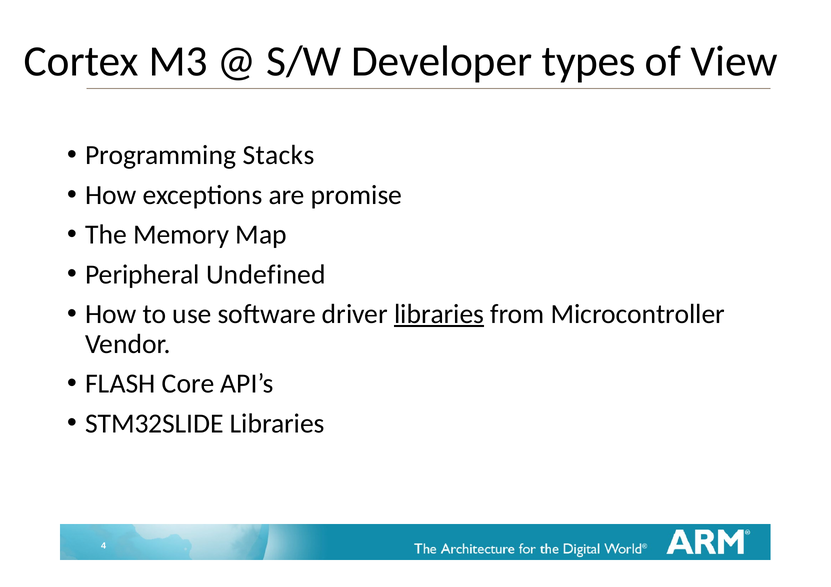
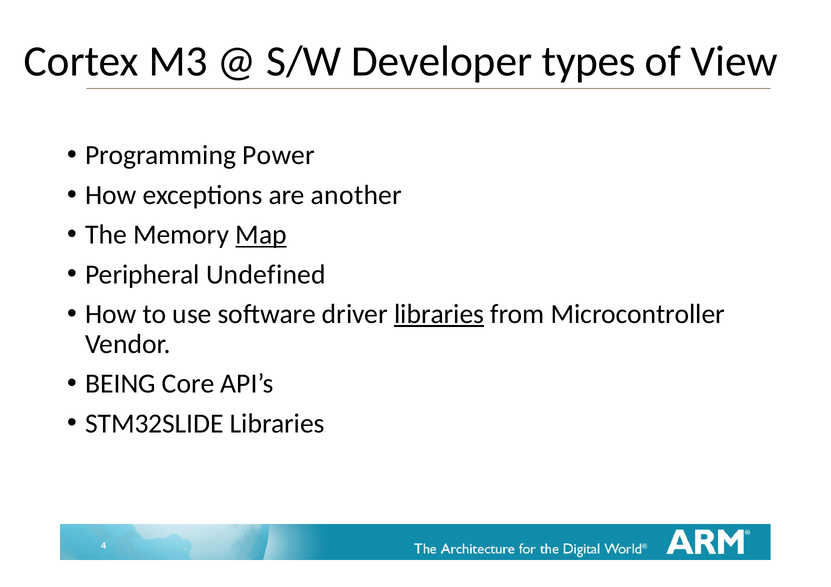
Stacks: Stacks -> Power (279, 155)
promise: promise -> another (356, 195)
Map underline: none -> present (261, 235)
FLASH: FLASH -> BEING (120, 384)
